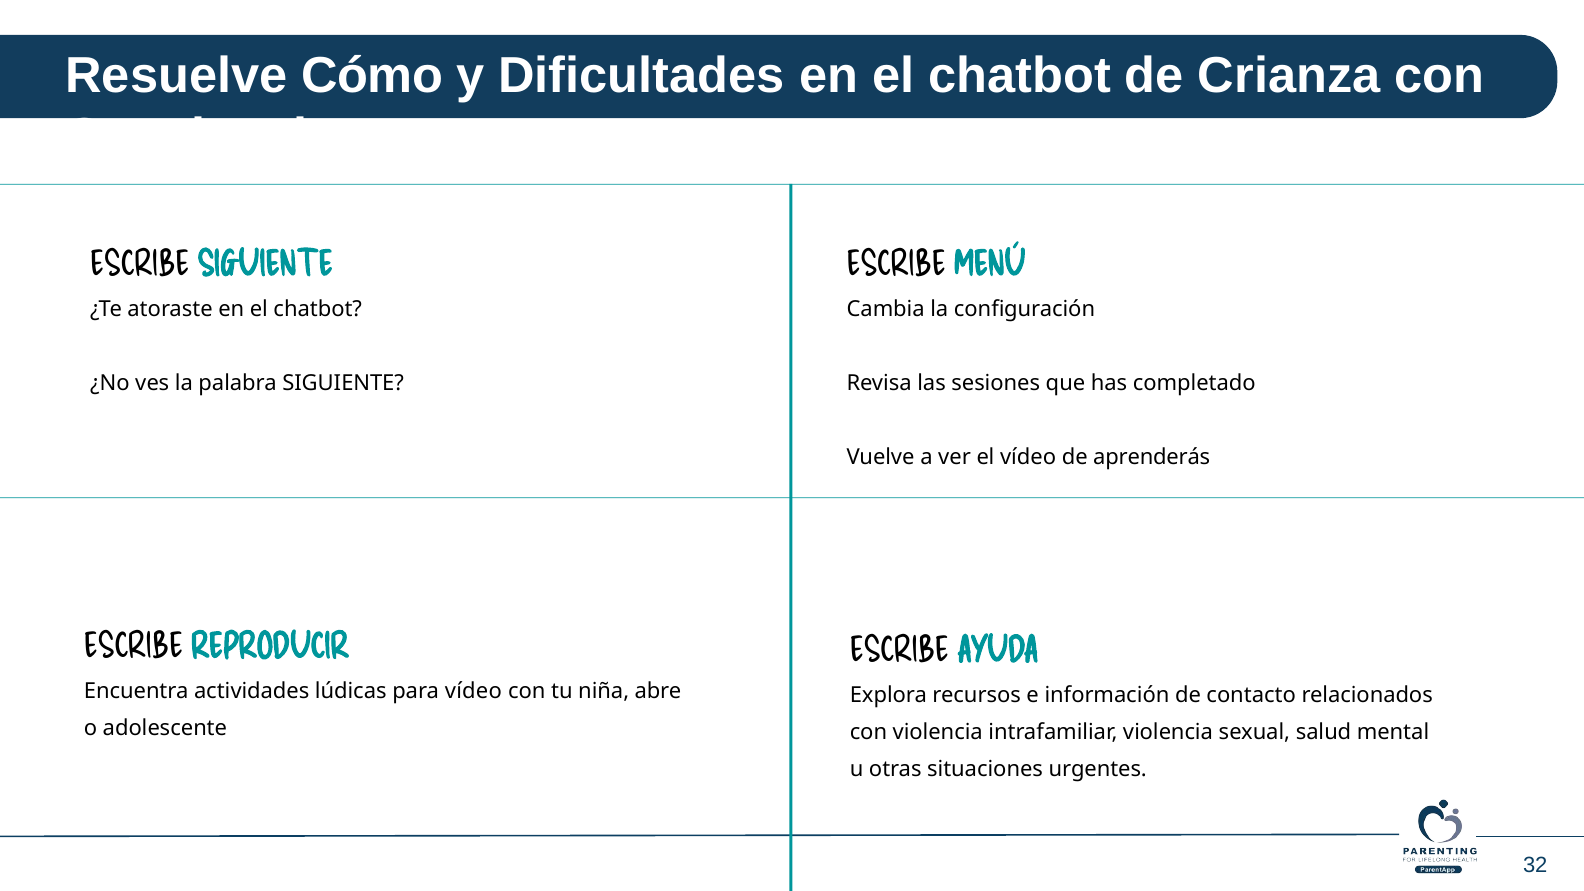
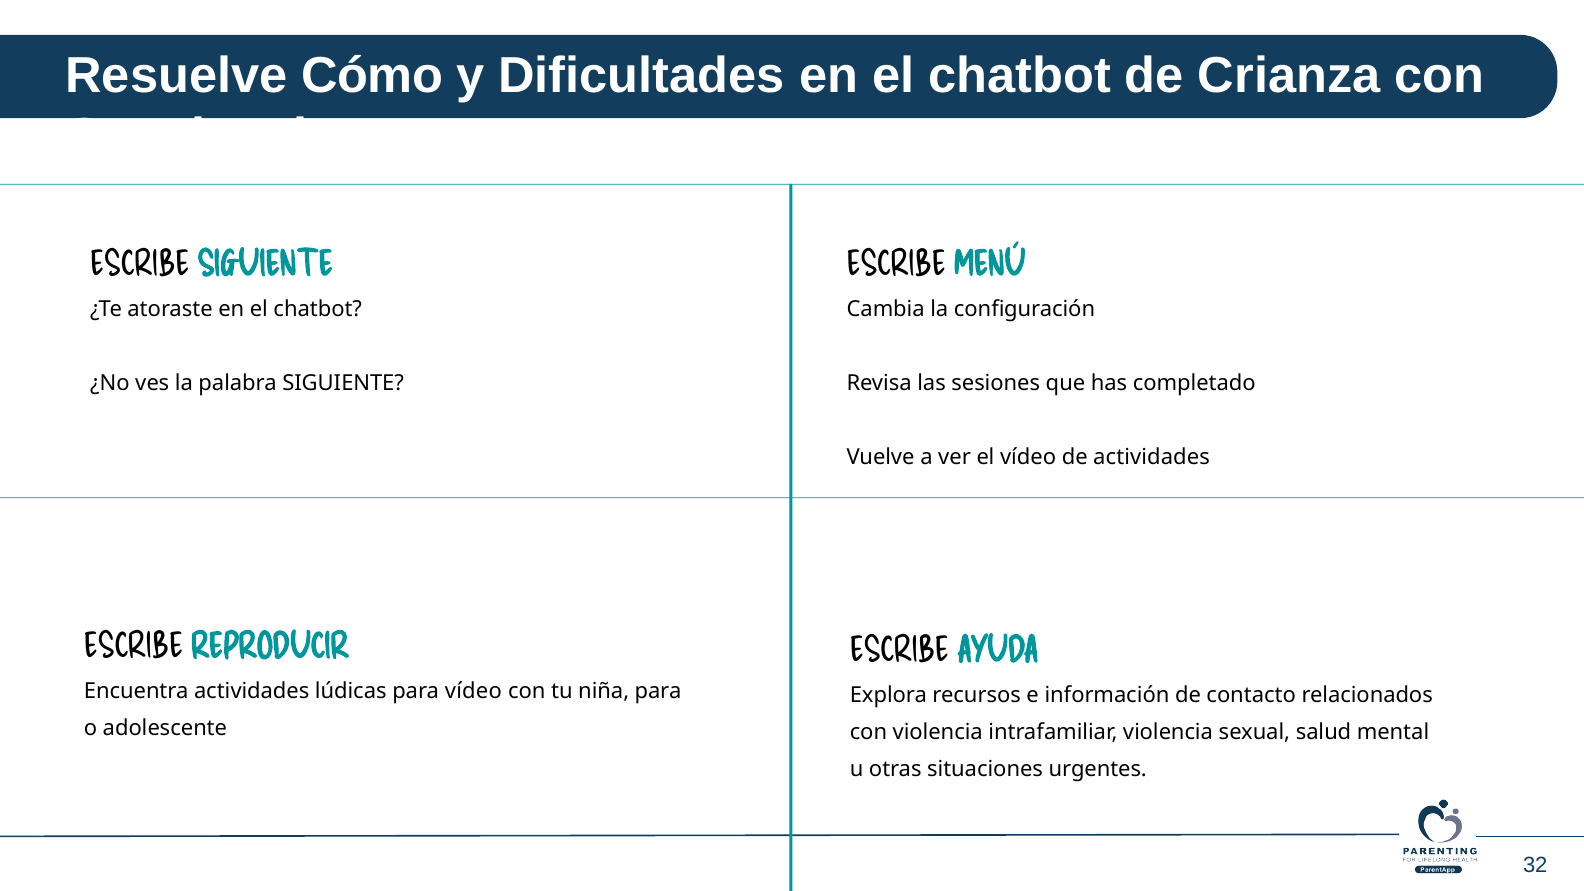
de aprenderás: aprenderás -> actividades (1152, 457)
niña abre: abre -> para (658, 692)
